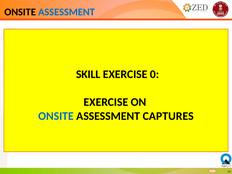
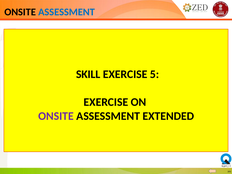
0: 0 -> 5 (155, 74)
ONSITE colour: blue -> purple (56, 116)
CAPTURES: CAPTURES -> EXTENDED (168, 116)
